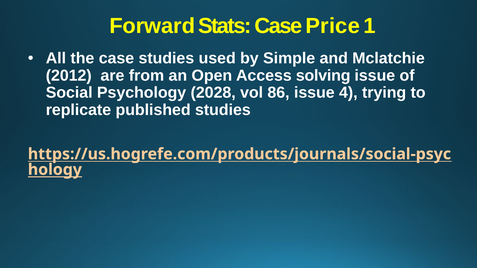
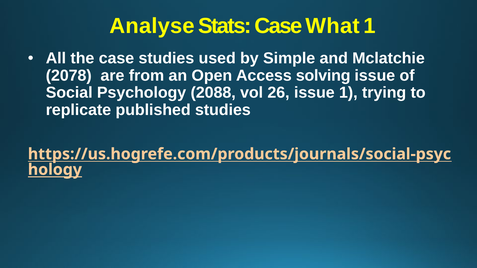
Forward: Forward -> Analyse (152, 26)
Price: Price -> What (333, 26)
2012: 2012 -> 2078 (69, 76)
2028: 2028 -> 2088 (213, 93)
86: 86 -> 26 (279, 93)
issue 4: 4 -> 1 (348, 93)
